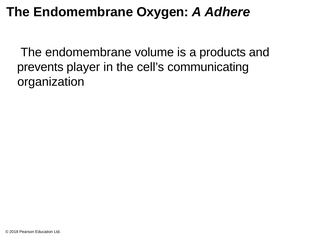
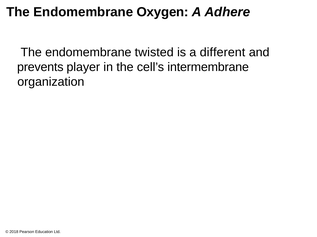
volume: volume -> twisted (154, 52)
products: products -> different (223, 52)
communicating: communicating -> intermembrane (208, 67)
